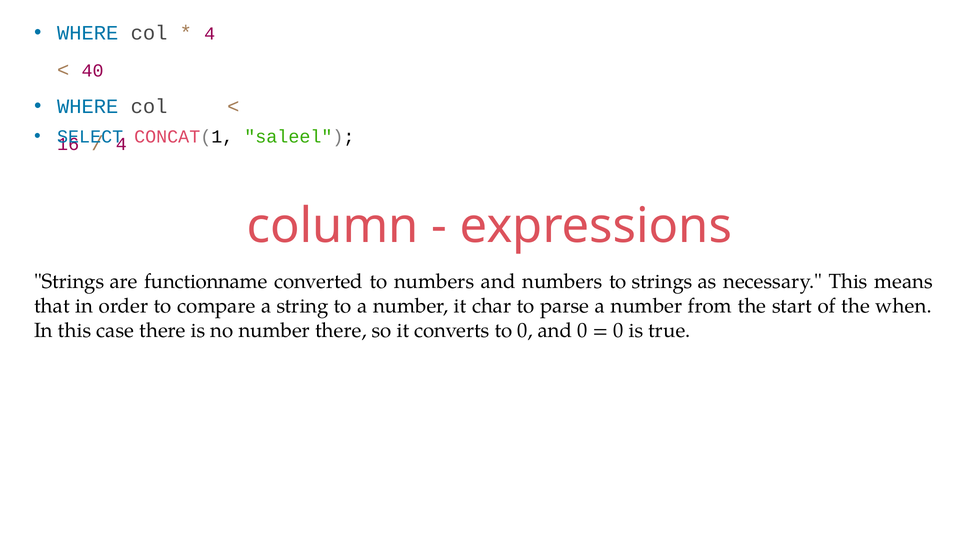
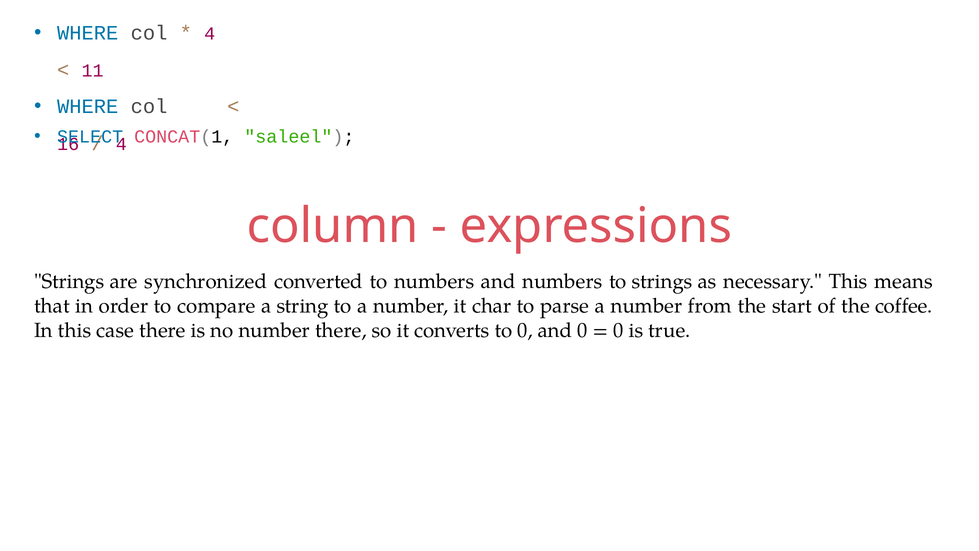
40: 40 -> 11 (93, 70)
functionname: functionname -> synchronized (206, 281)
when: when -> coffee (904, 306)
